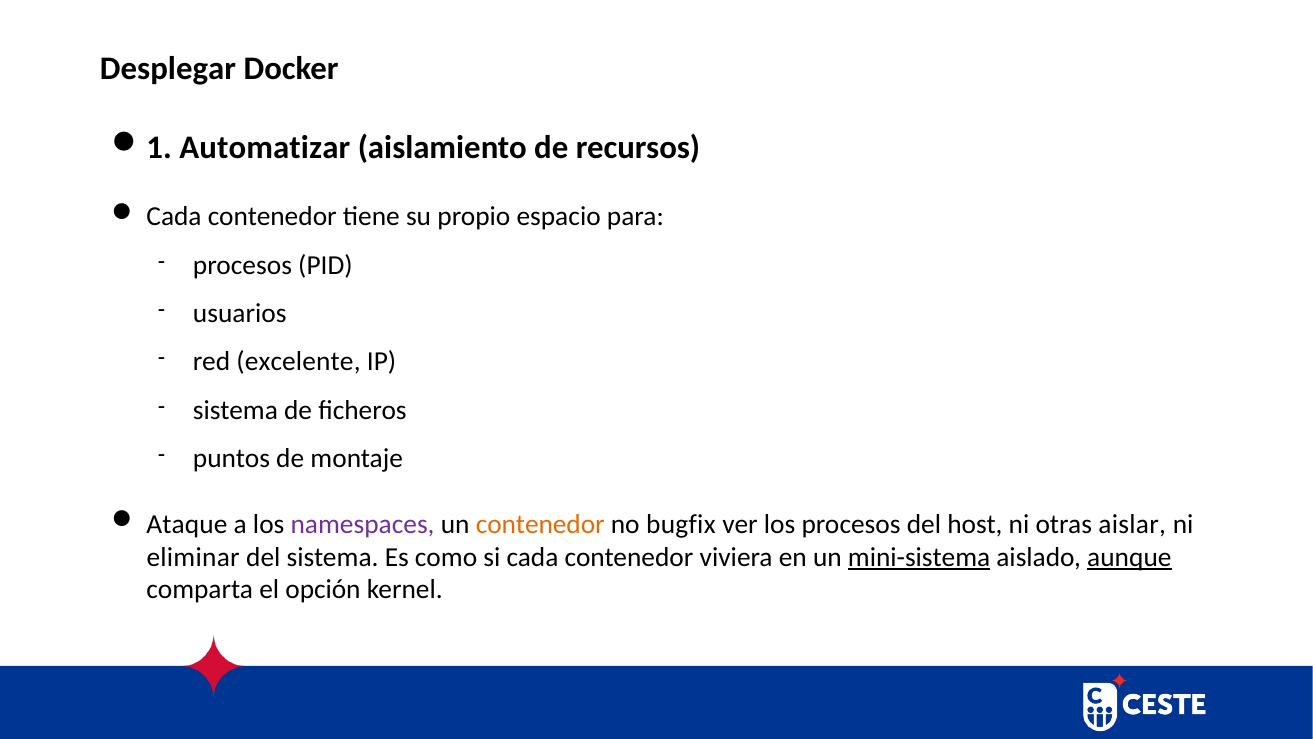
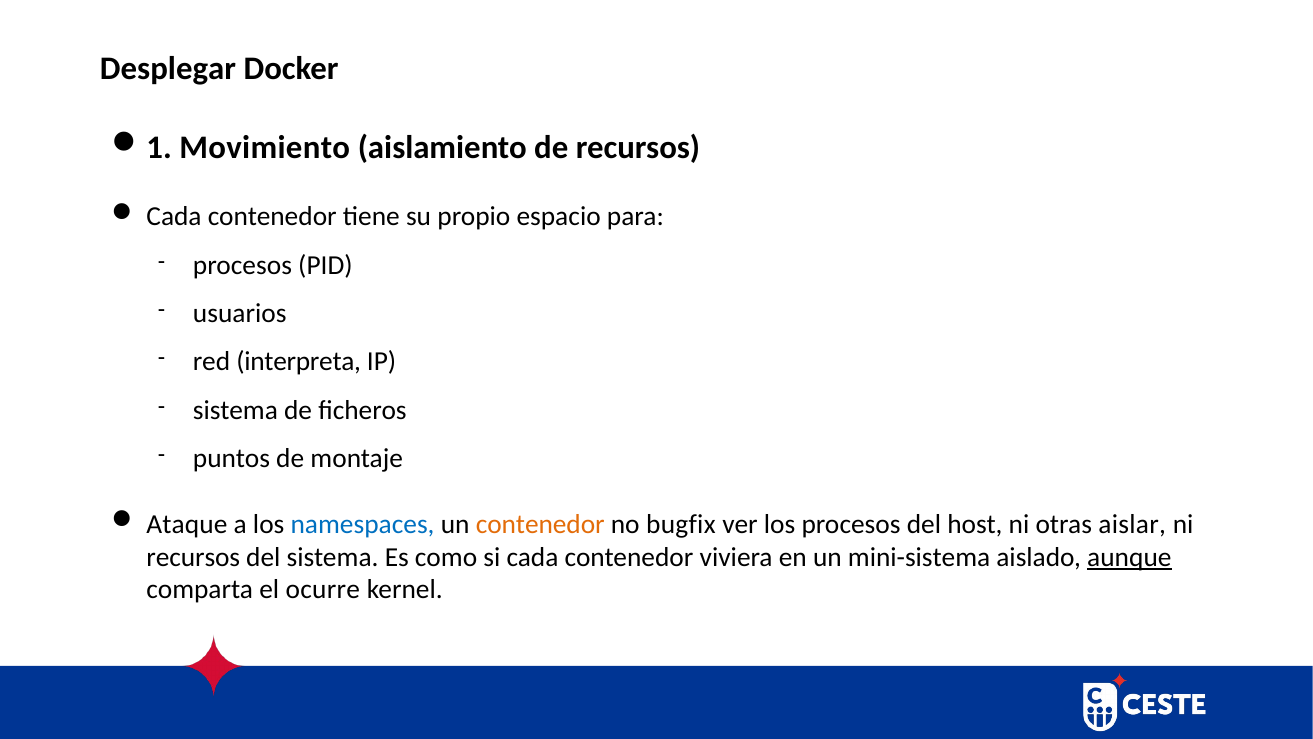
Automatizar: Automatizar -> Movimiento (265, 148)
excelente: excelente -> interpreta (299, 362)
namespaces colour: purple -> blue (363, 524)
eliminar: eliminar -> recursos (193, 557)
mini-sistema underline: present -> none (919, 557)
opción: opción -> ocurre (323, 590)
